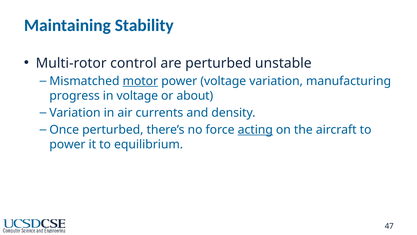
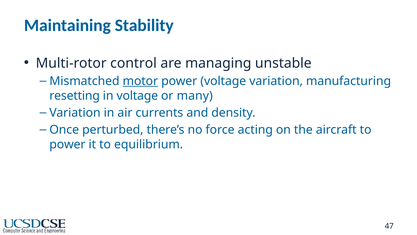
are perturbed: perturbed -> managing (218, 63)
progress: progress -> resetting (75, 96)
about: about -> many (195, 96)
acting underline: present -> none (255, 130)
